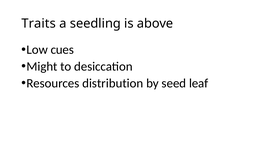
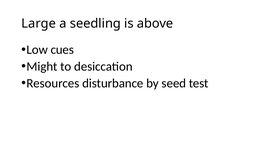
Traits: Traits -> Large (39, 24)
distribution: distribution -> disturbance (113, 83)
leaf: leaf -> test (199, 83)
